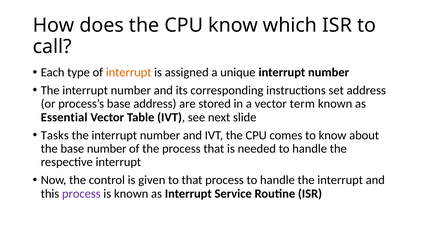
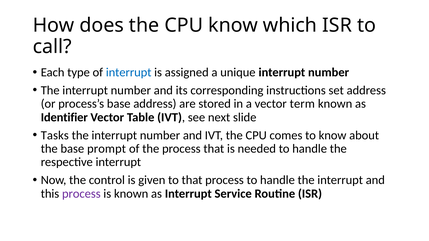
interrupt colour: orange -> blue (129, 73)
Essential: Essential -> Identifier (64, 117)
base number: number -> prompt (107, 149)
